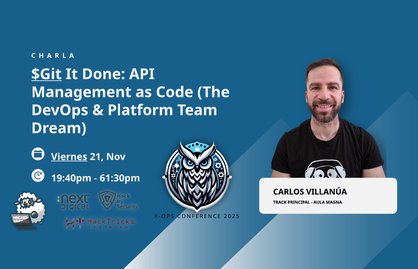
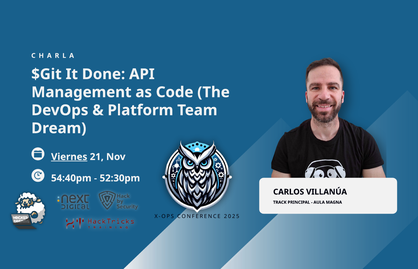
$Git underline: present -> none (46, 74)
19:40pm: 19:40pm -> 54:40pm (71, 178)
61:30pm: 61:30pm -> 52:30pm (120, 178)
